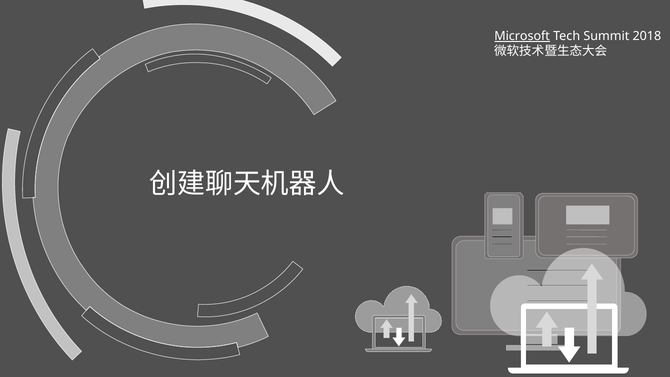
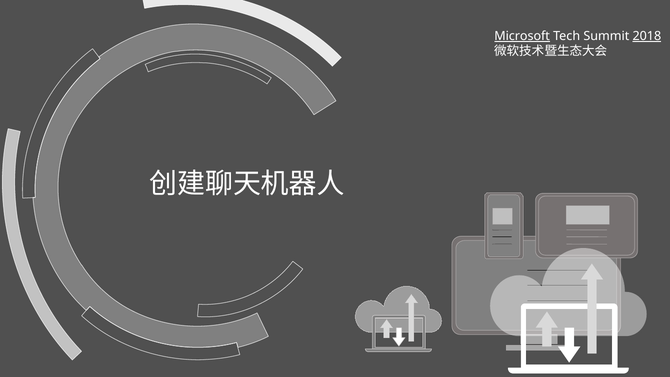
2018 underline: none -> present (647, 36)
